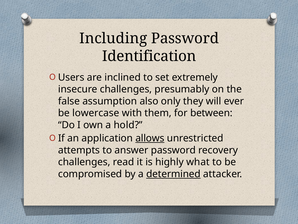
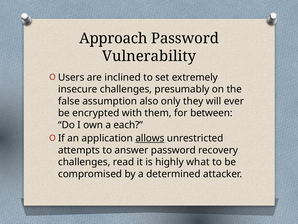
Including: Including -> Approach (113, 38)
Identification: Identification -> Vulnerability (149, 56)
lowercase: lowercase -> encrypted (96, 113)
hold: hold -> each (128, 125)
determined underline: present -> none (173, 174)
